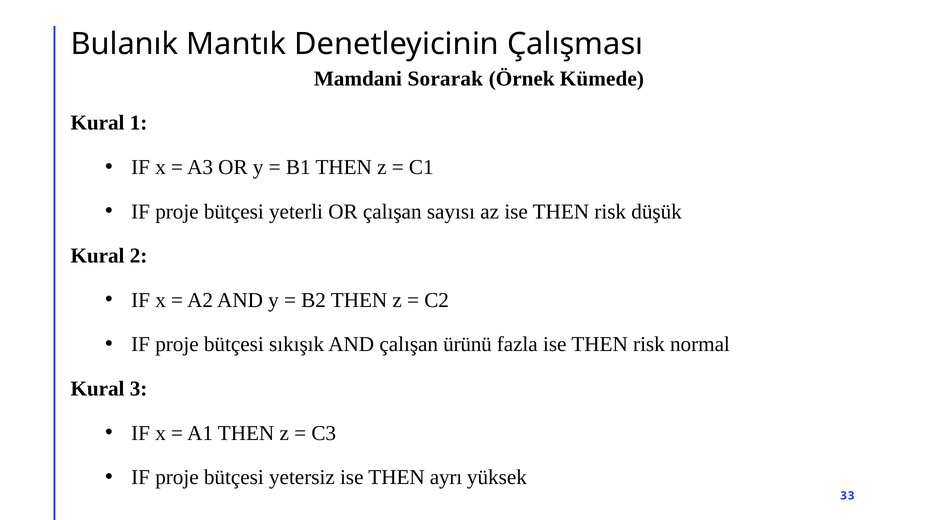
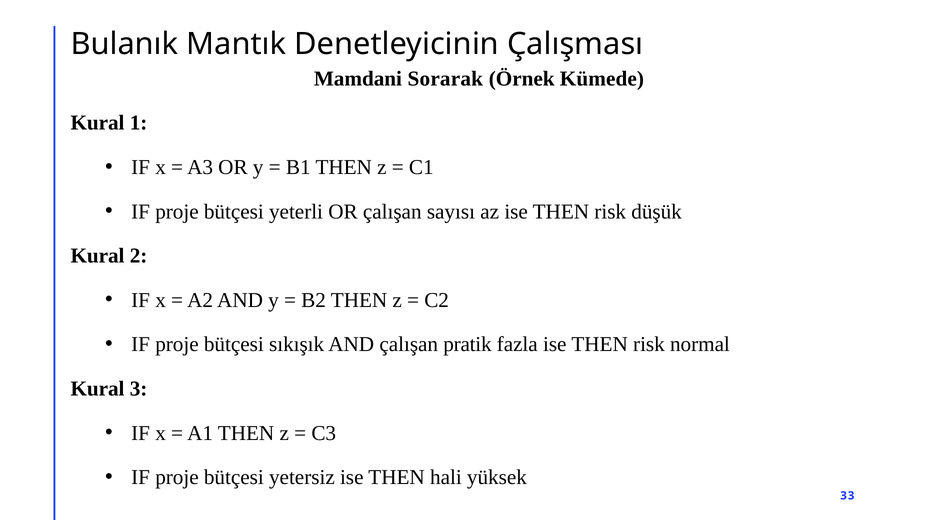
ürünü: ürünü -> pratik (467, 345)
ayrı: ayrı -> hali (446, 478)
